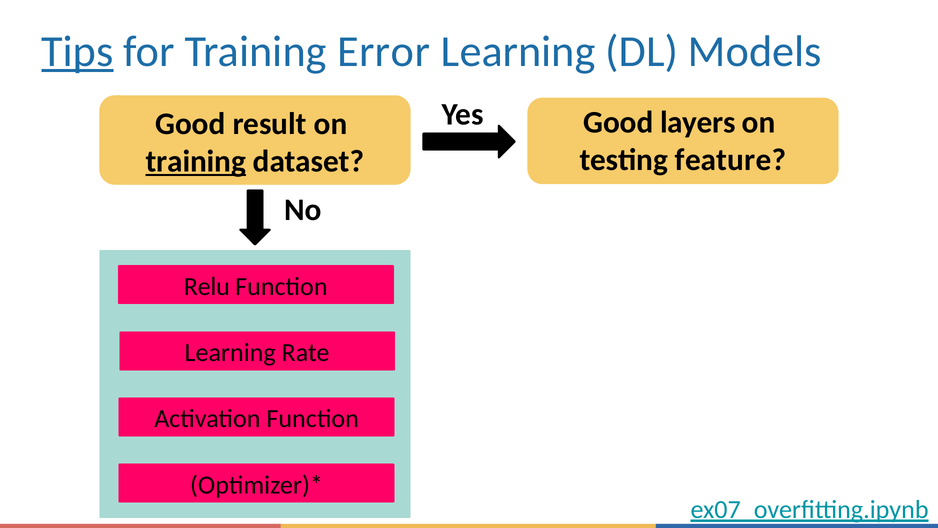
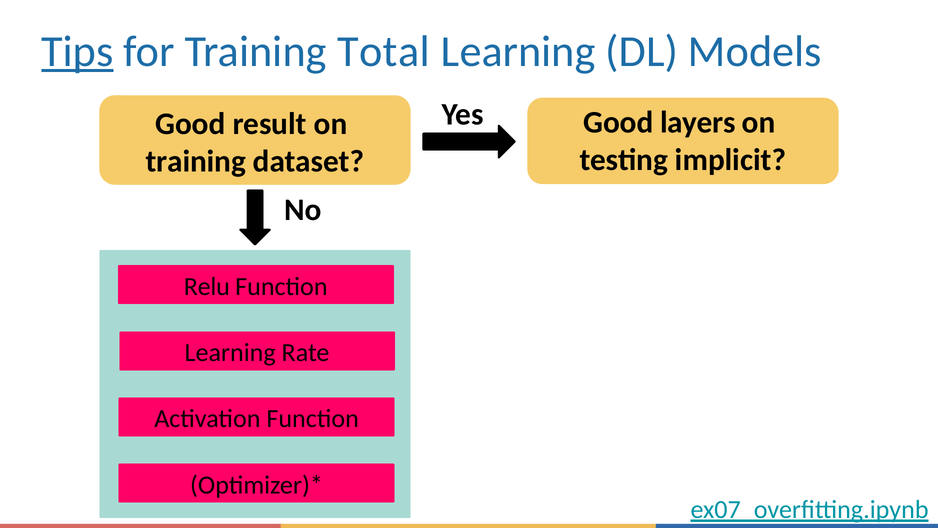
Error: Error -> Total (384, 51)
feature: feature -> implicit (731, 160)
training underline: present -> none (196, 162)
